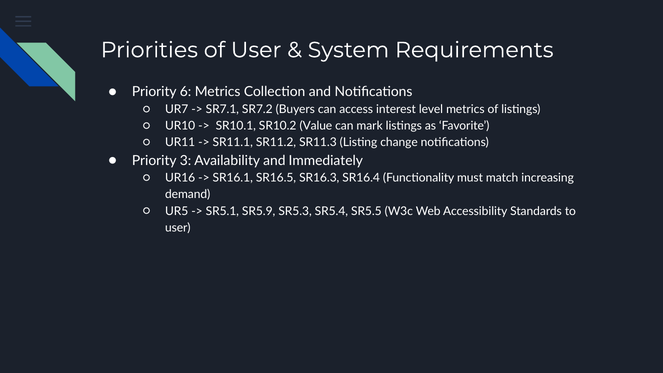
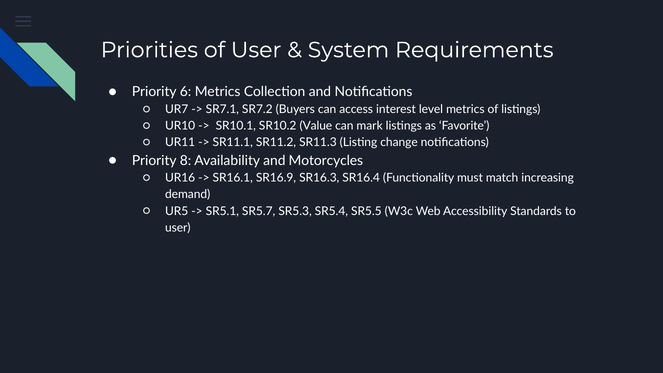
3: 3 -> 8 (185, 160)
Immediately: Immediately -> Motorcycles (326, 160)
SR16.5: SR16.5 -> SR16.9 (276, 178)
SR5.9: SR5.9 -> SR5.7 (259, 211)
